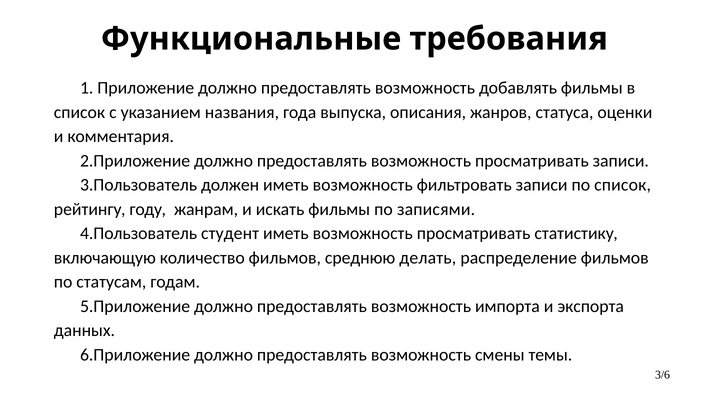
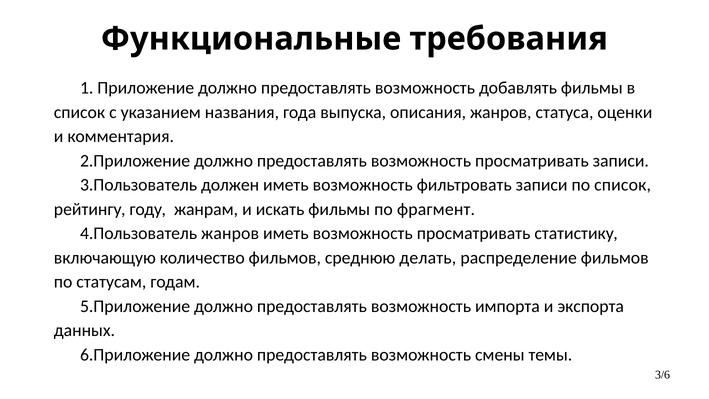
записями: записями -> фрагмент (436, 209)
студент: студент -> жанров (230, 233)
